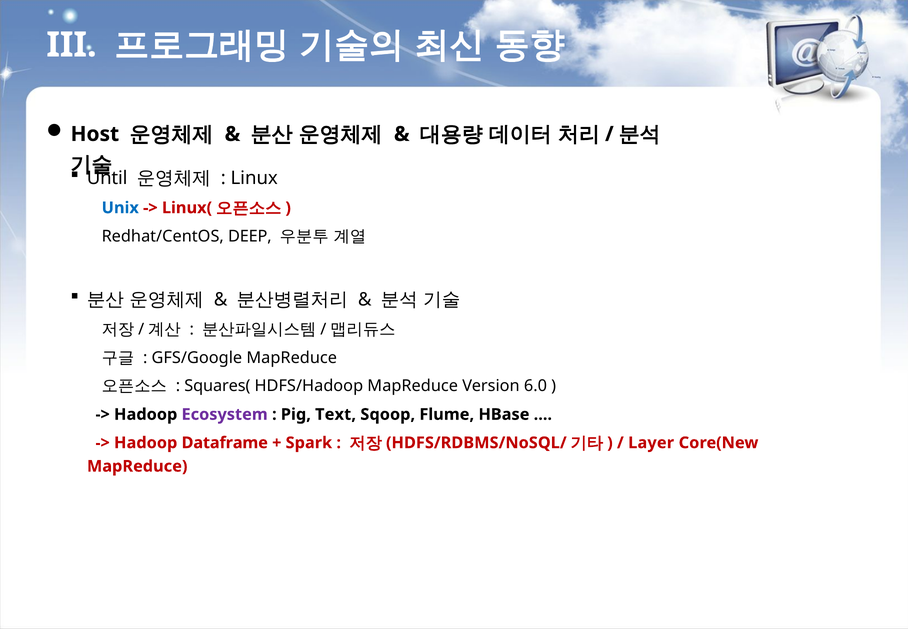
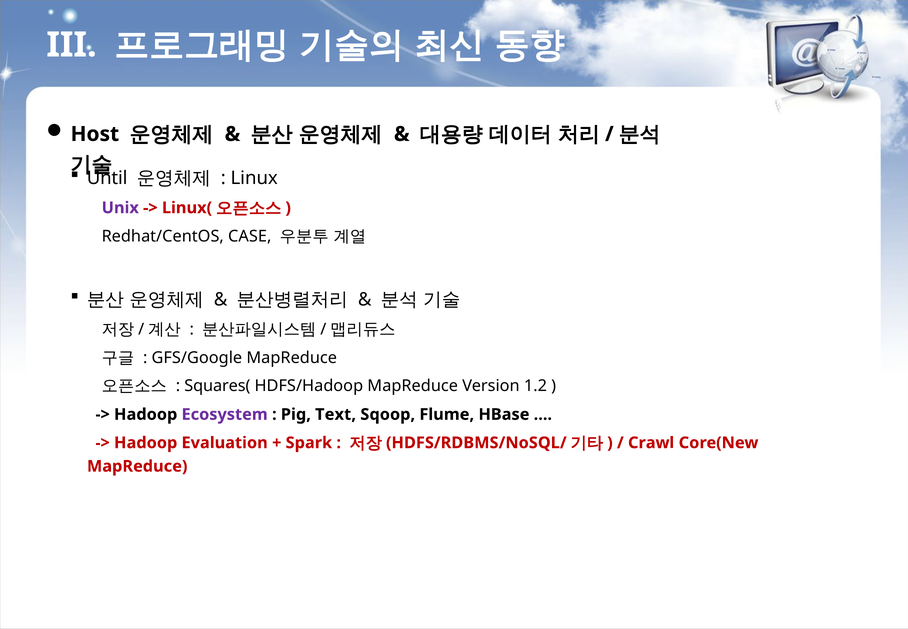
Unix colour: blue -> purple (120, 208)
DEEP: DEEP -> CASE (250, 236)
6.0: 6.0 -> 1.2 (535, 386)
Dataframe: Dataframe -> Evaluation (225, 443)
Layer: Layer -> Crawl (651, 443)
